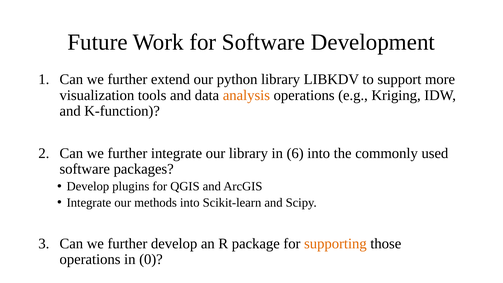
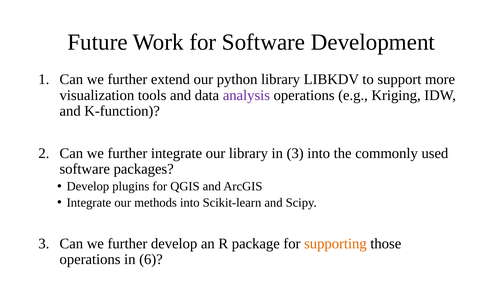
analysis colour: orange -> purple (246, 95)
in 6: 6 -> 3 (295, 153)
0: 0 -> 6 (151, 259)
